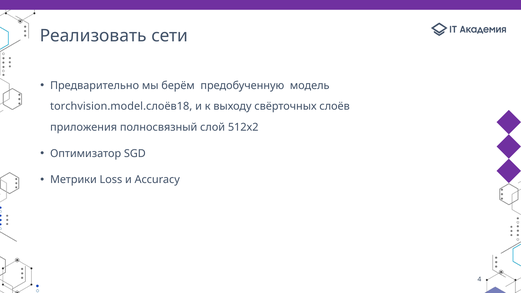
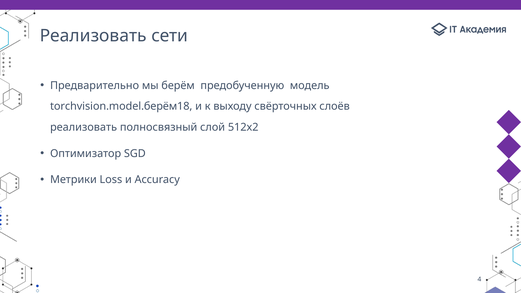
torchvision.model.слоёв18: torchvision.model.слоёв18 -> torchvision.model.берём18 (121, 106)
приложения: приложения -> реализовать (84, 127)
